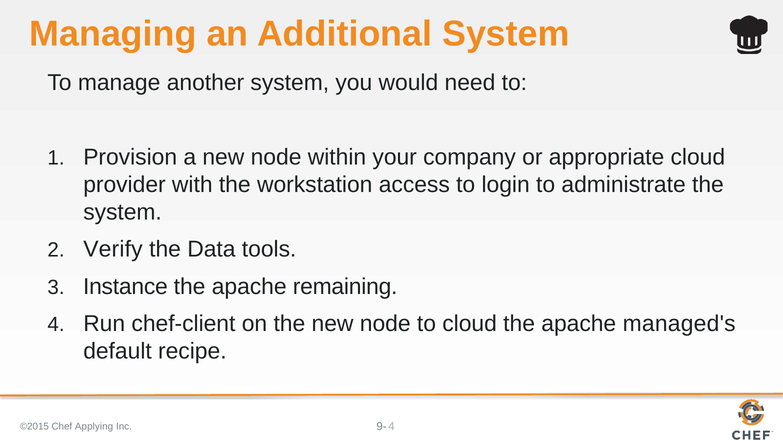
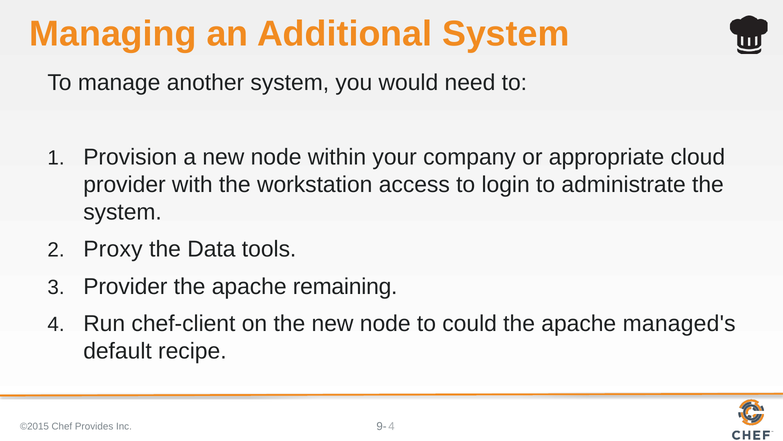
Verify: Verify -> Proxy (113, 249)
Instance: Instance -> Provider (125, 286)
to cloud: cloud -> could (470, 323)
Applying: Applying -> Provides (94, 426)
